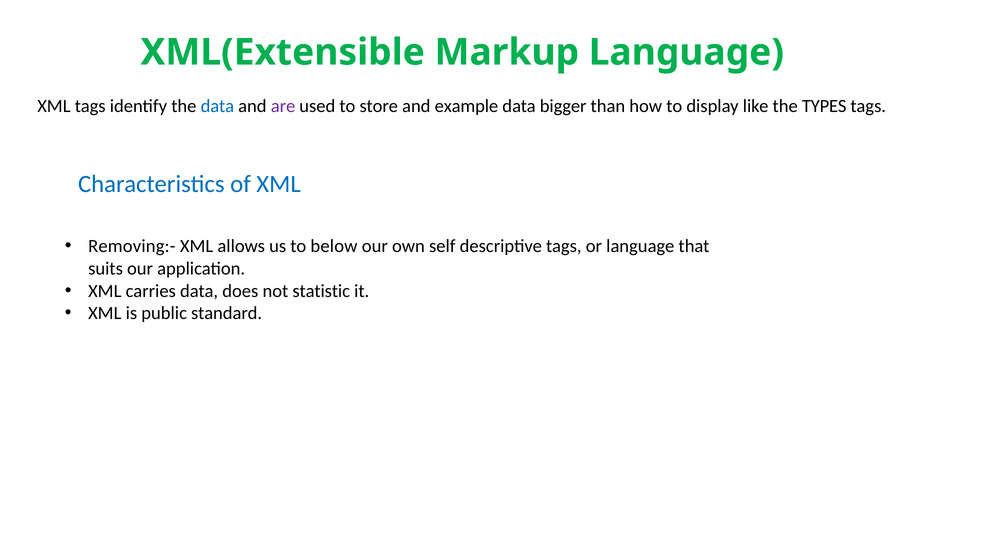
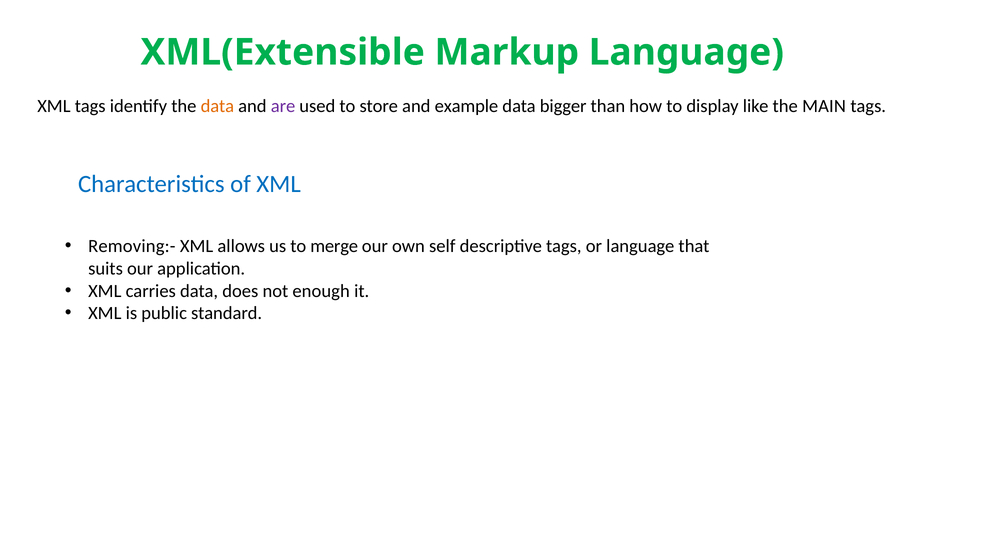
data colour: blue -> orange (217, 106)
TYPES: TYPES -> MAIN (824, 106)
below: below -> merge (334, 246)
statistic: statistic -> enough (321, 291)
